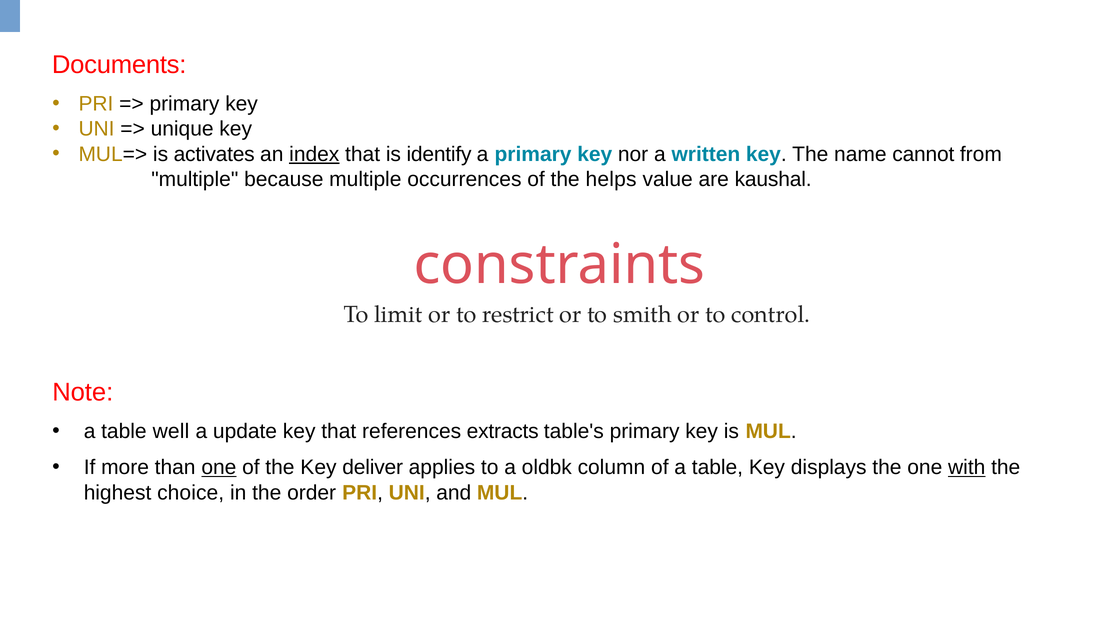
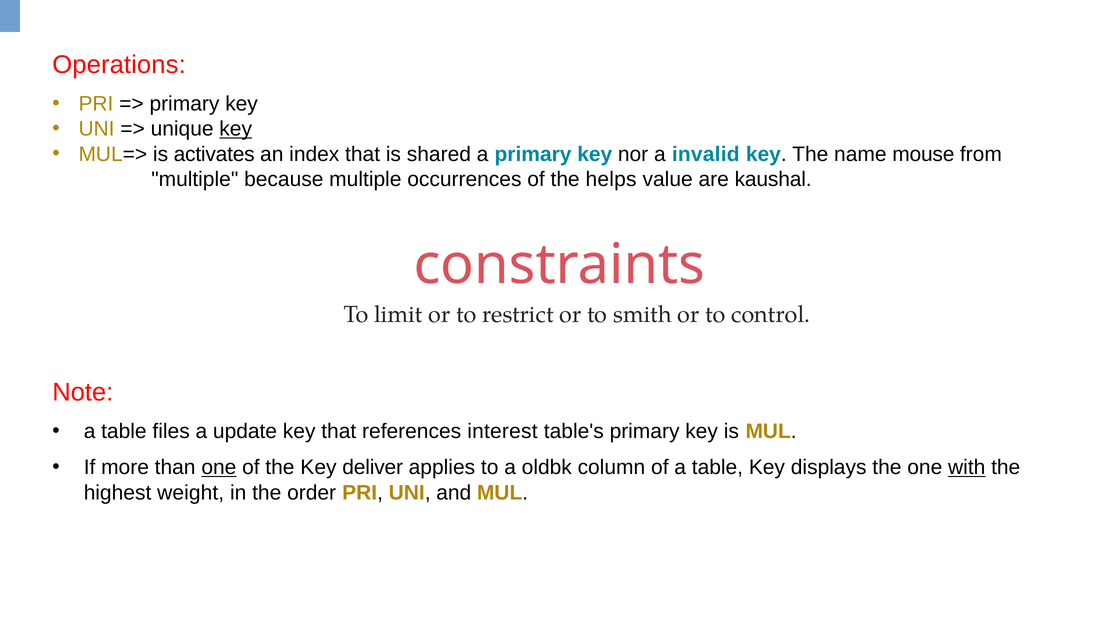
Documents: Documents -> Operations (119, 65)
key underline: none -> present (236, 129)
index underline: present -> none (314, 154)
identify: identify -> shared (439, 154)
written: written -> invalid (706, 154)
cannot: cannot -> mouse (923, 154)
well: well -> files (171, 432)
extracts: extracts -> interest (502, 432)
choice: choice -> weight (191, 493)
